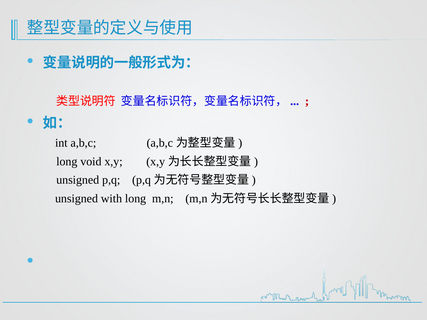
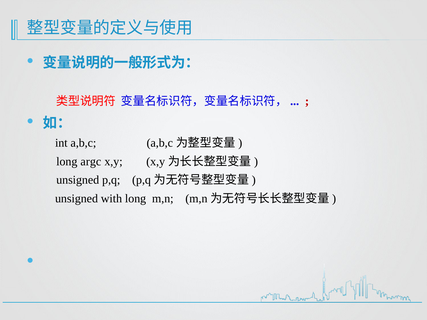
void: void -> argc (91, 162)
